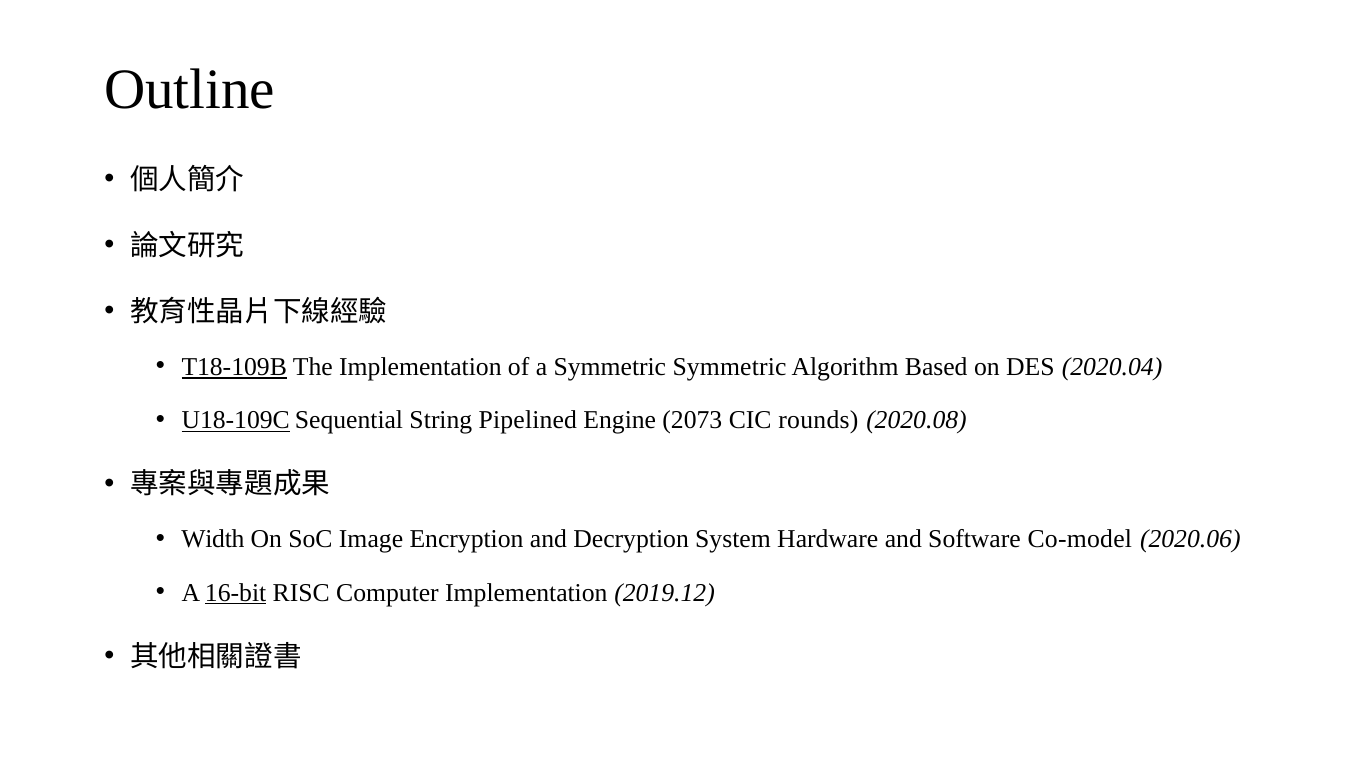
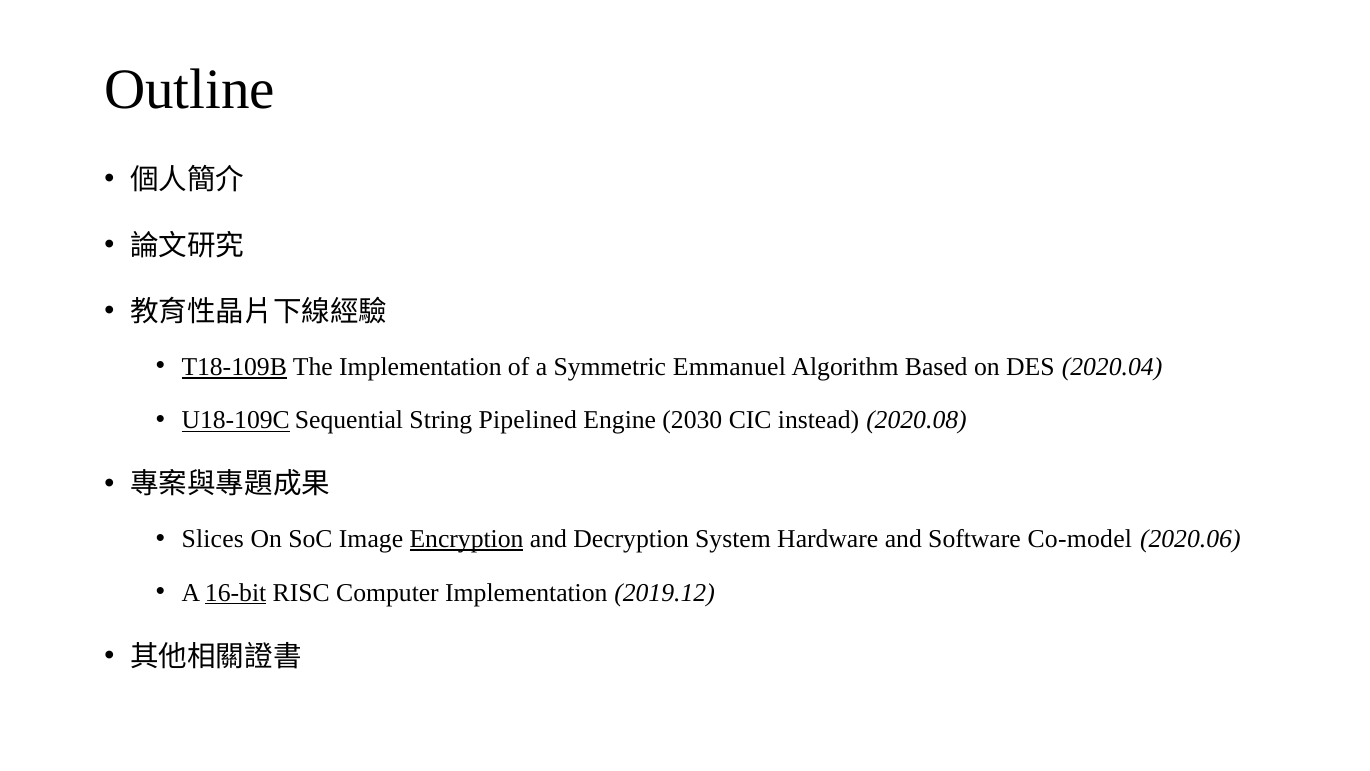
Symmetric Symmetric: Symmetric -> Emmanuel (729, 366)
2073: 2073 -> 2030 (692, 420)
rounds: rounds -> instead (819, 420)
Width: Width -> Slices (213, 539)
Encryption underline: none -> present (467, 539)
